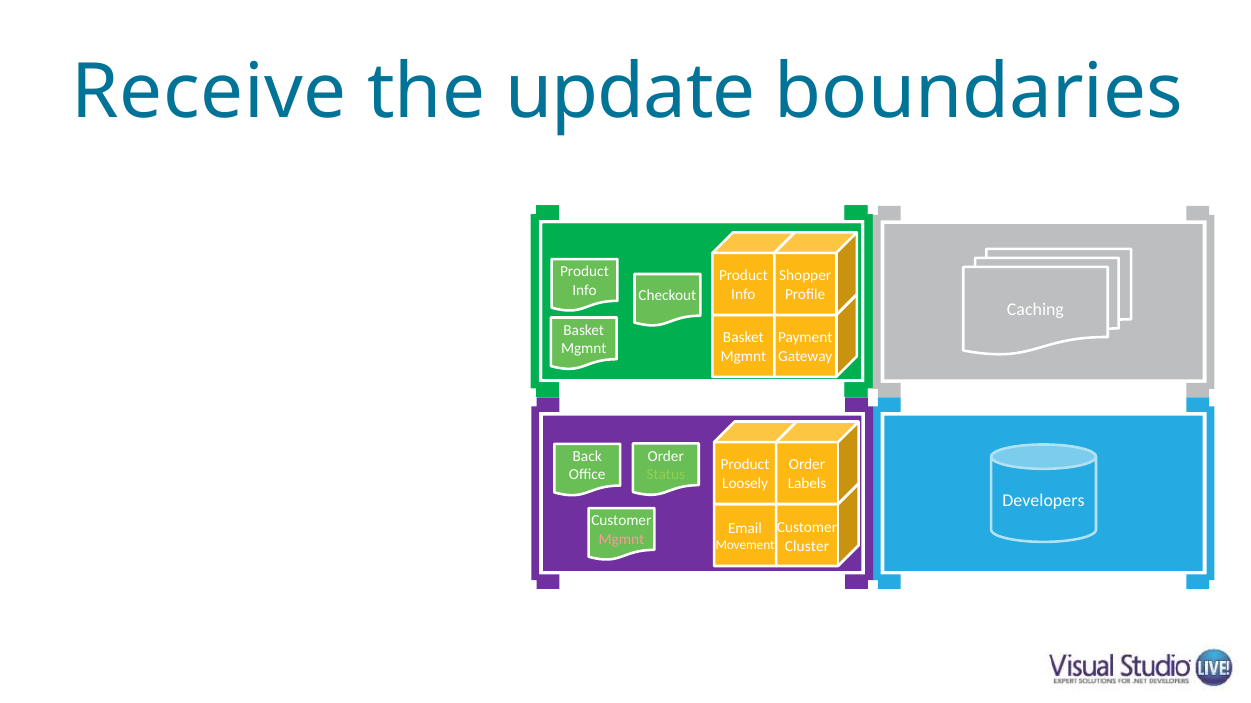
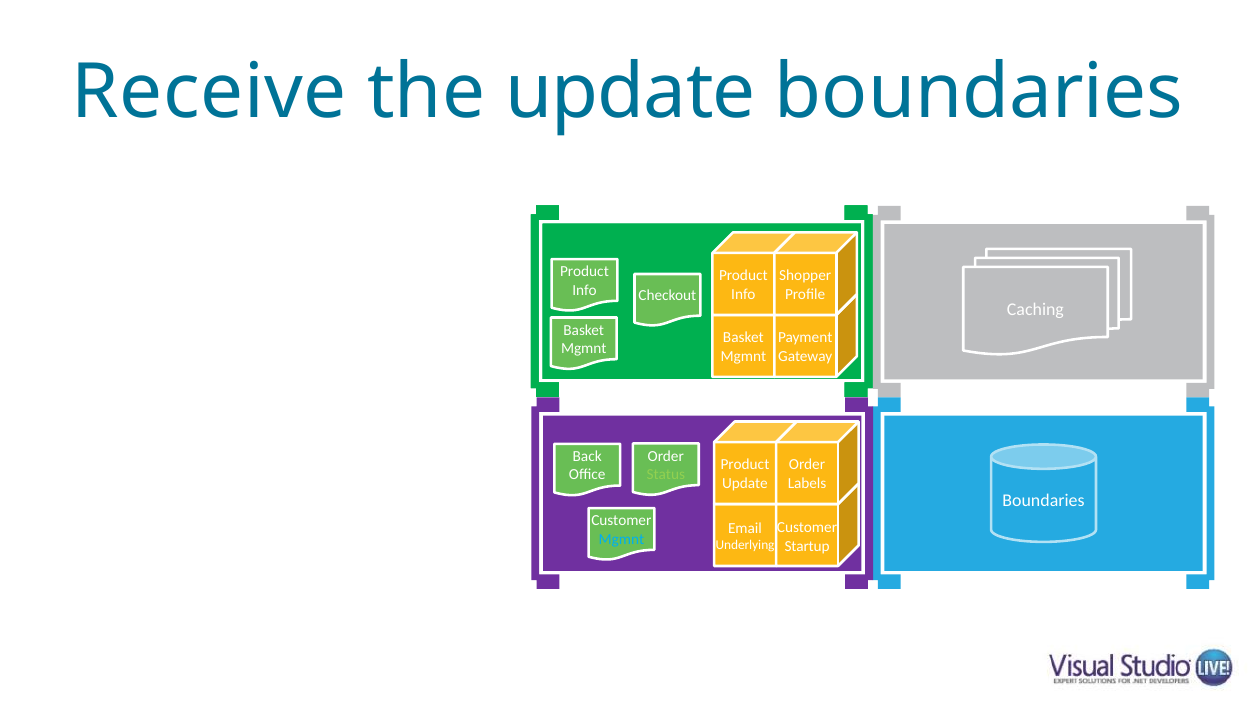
Loosely: Loosely -> Update (745, 484)
Developers: Developers -> Boundaries (1043, 501)
Mgmnt colour: pink -> light blue (621, 540)
Movement: Movement -> Underlying (745, 546)
Cluster: Cluster -> Startup (807, 547)
